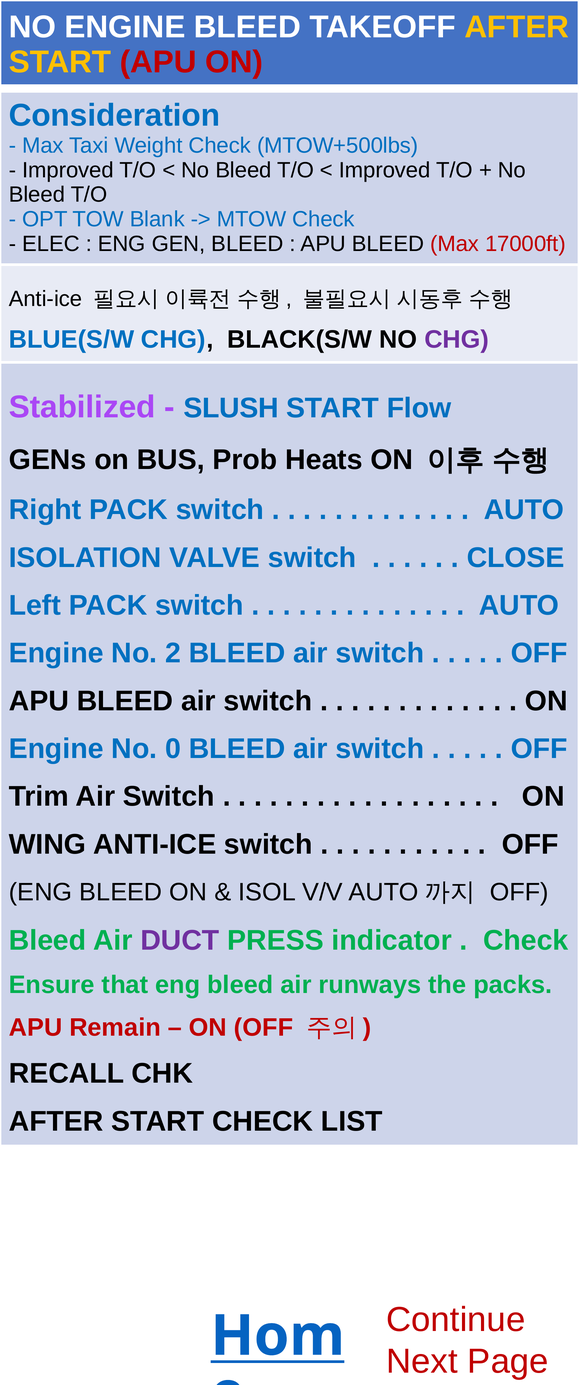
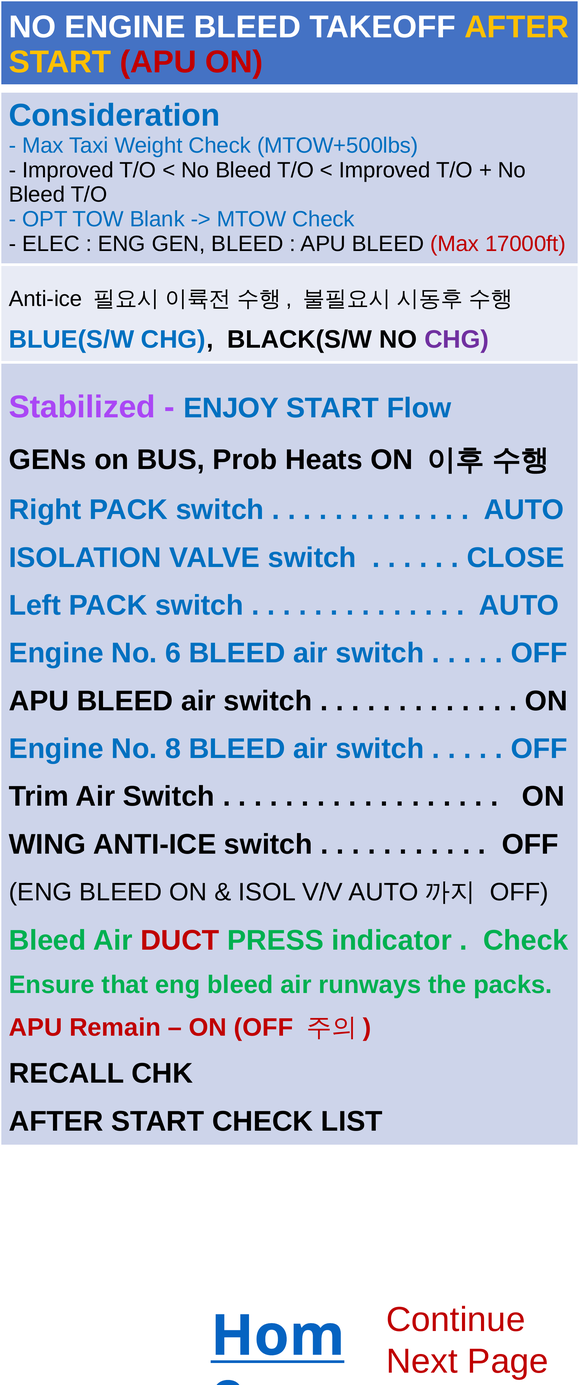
SLUSH: SLUSH -> ENJOY (231, 408)
2: 2 -> 6 (173, 653)
0: 0 -> 8 (173, 749)
DUCT colour: purple -> red (180, 941)
